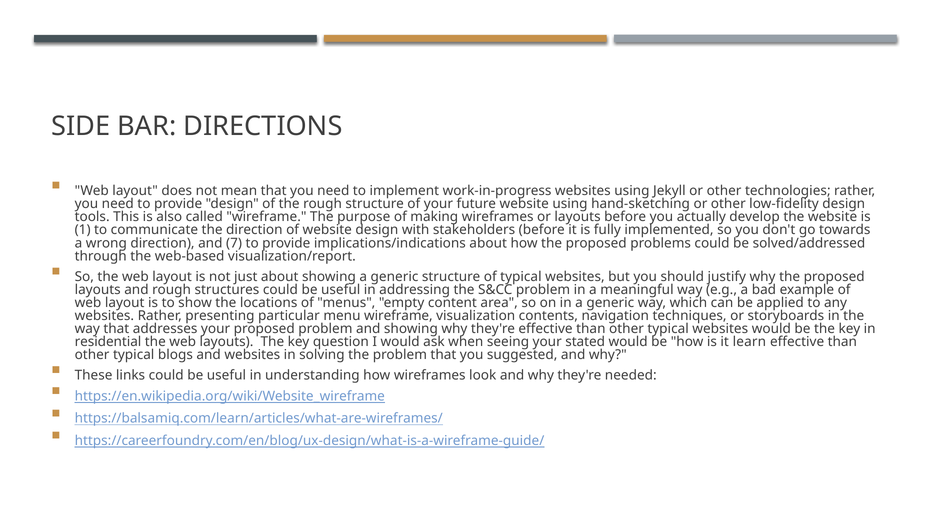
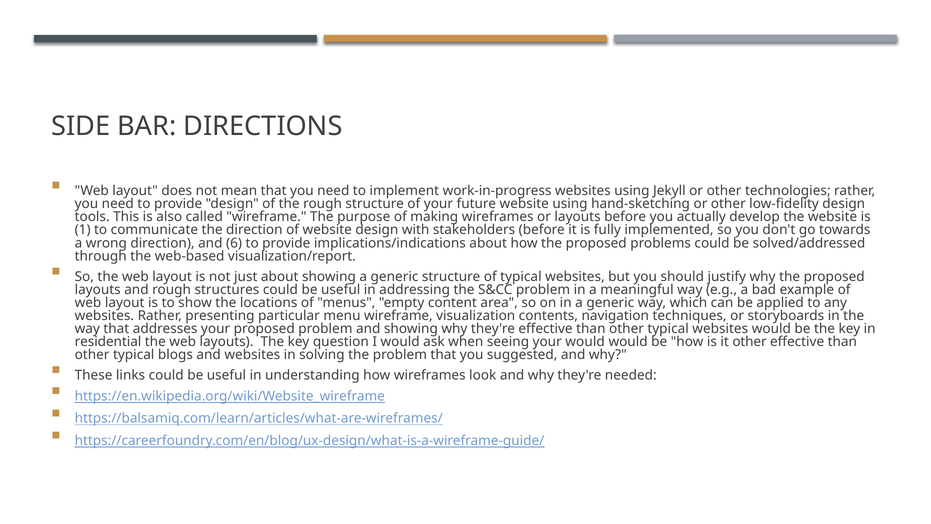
7: 7 -> 6 (234, 243)
your stated: stated -> would (585, 342)
it learn: learn -> other (750, 342)
